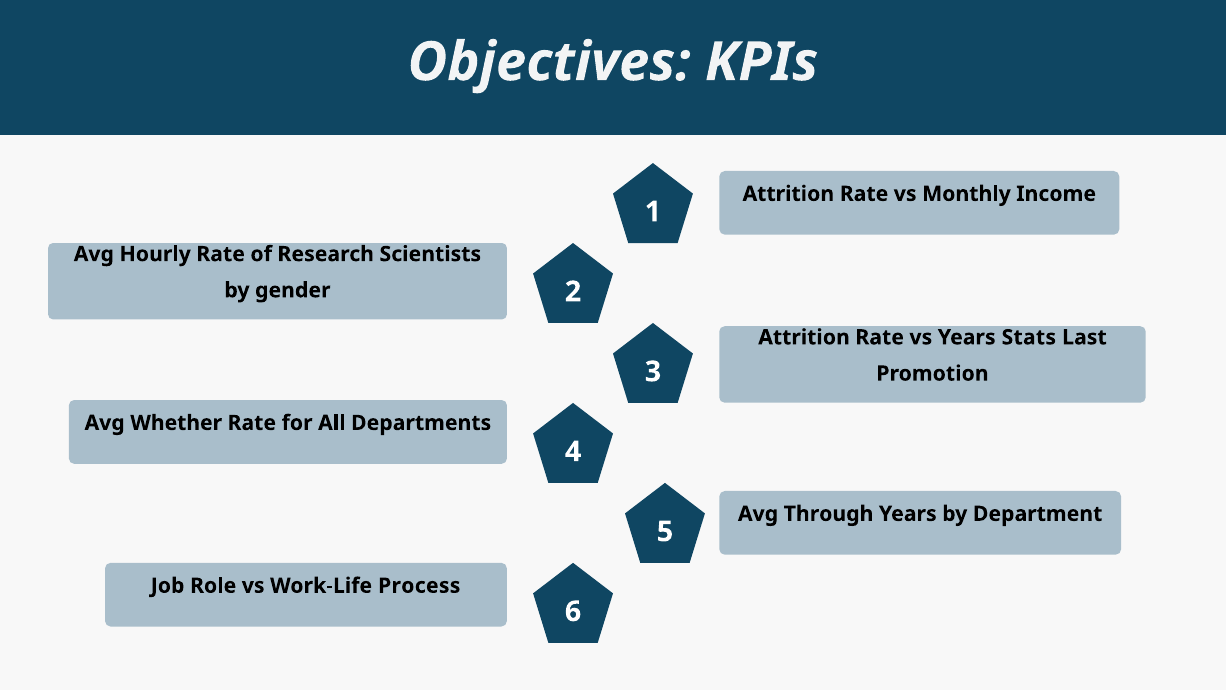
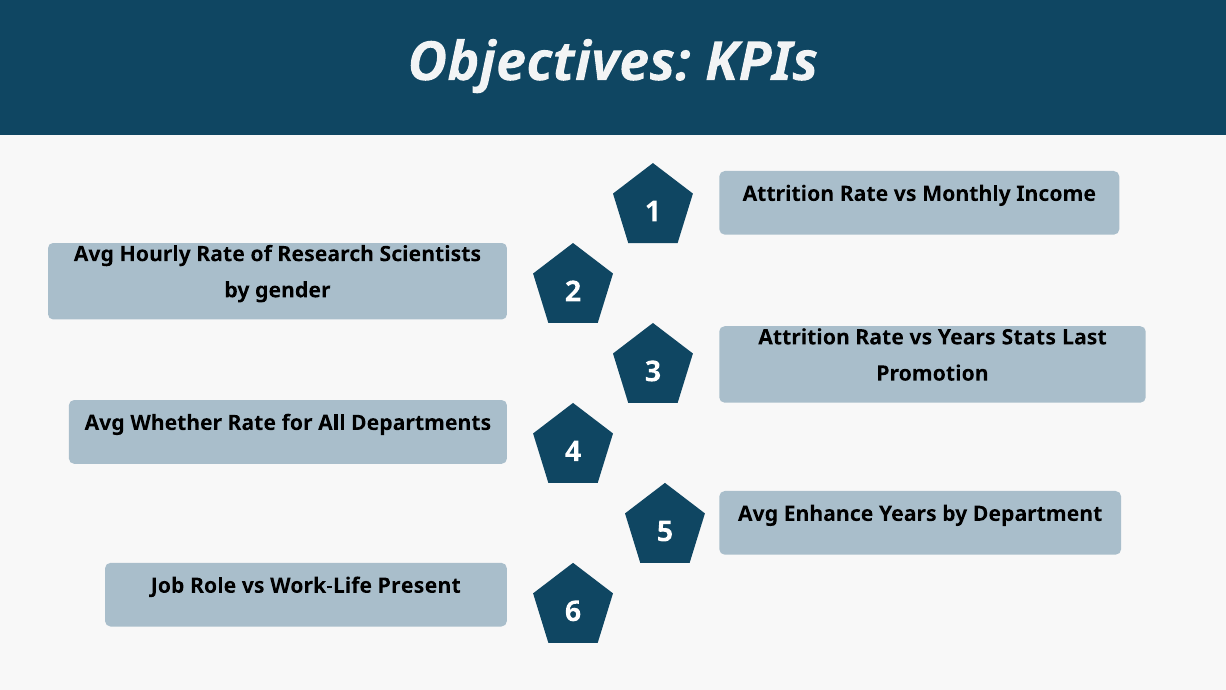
Through: Through -> Enhance (829, 514)
Process: Process -> Present (419, 585)
